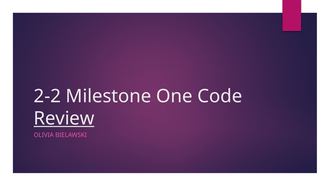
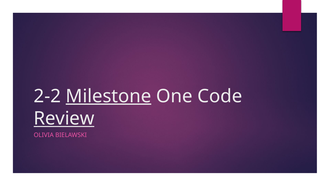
Milestone underline: none -> present (109, 96)
